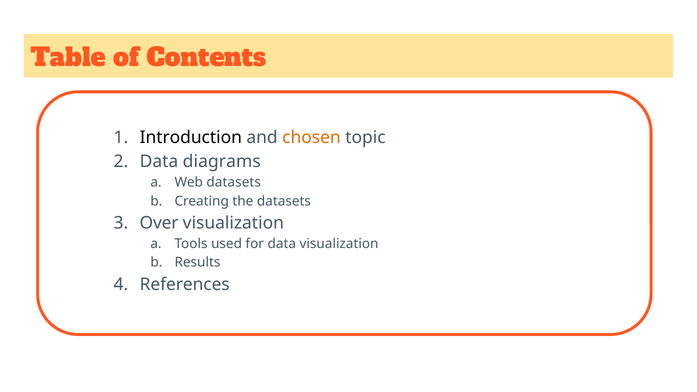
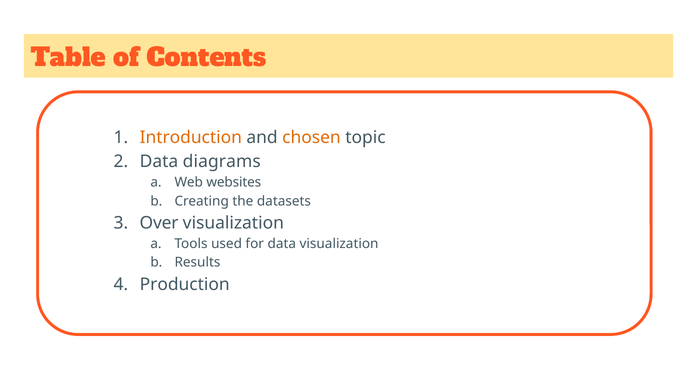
Introduction colour: black -> orange (191, 138)
Web datasets: datasets -> websites (234, 182)
References: References -> Production (185, 285)
